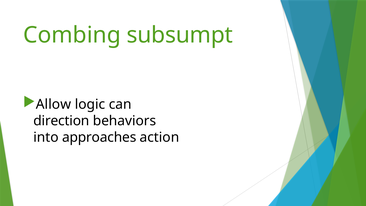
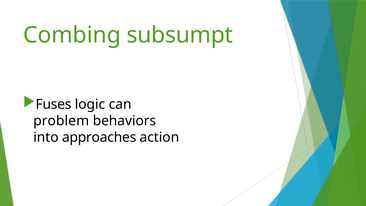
Allow: Allow -> Fuses (54, 104)
direction: direction -> problem (61, 121)
